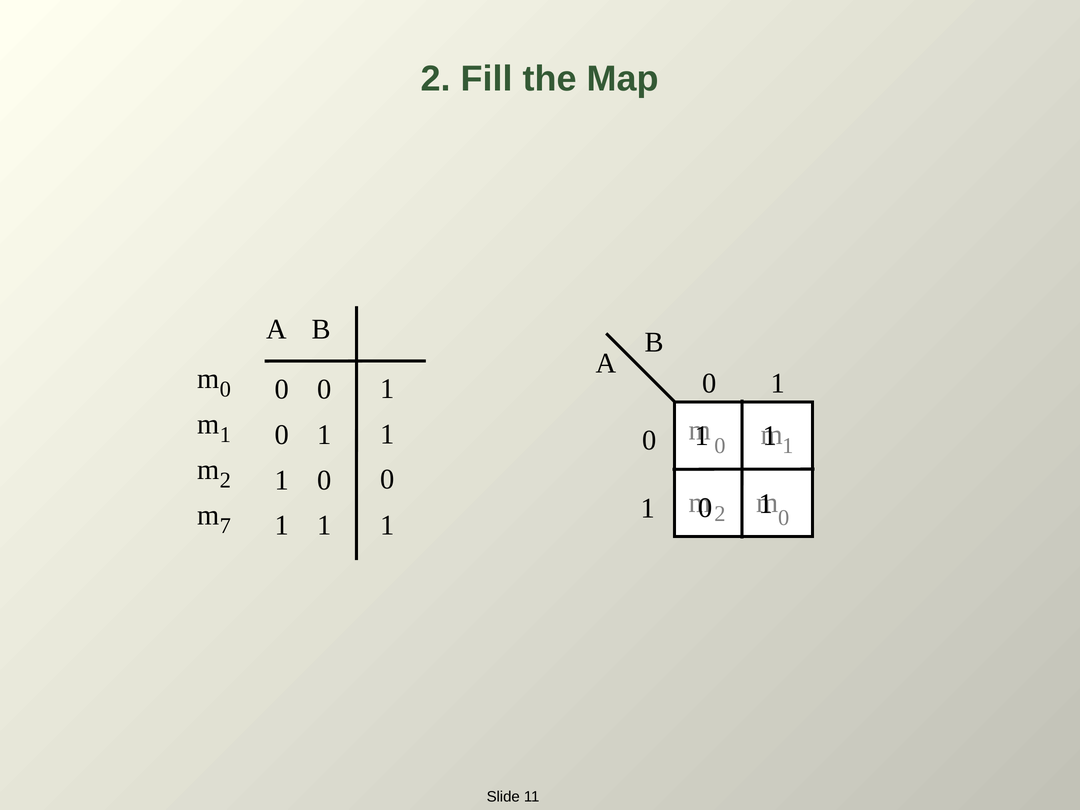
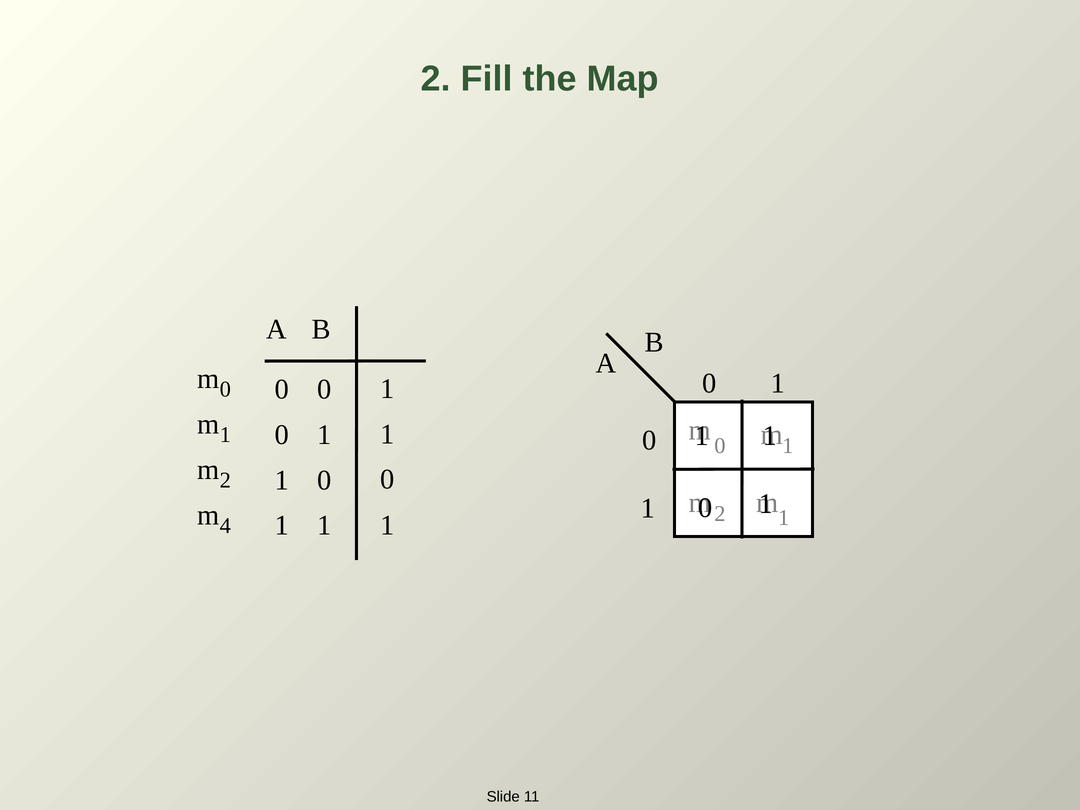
7: 7 -> 4 (225, 526)
2 0: 0 -> 1 (784, 518)
